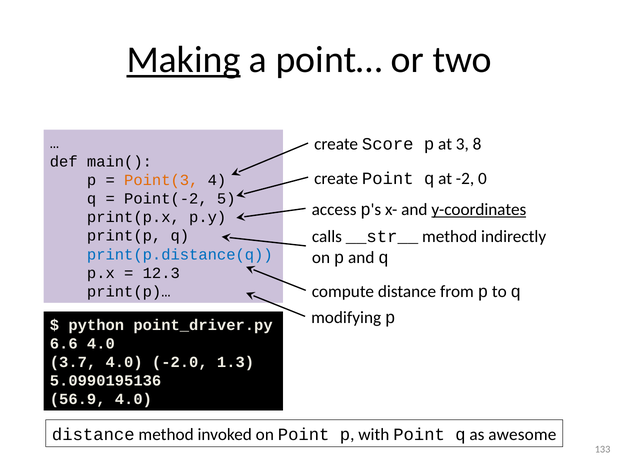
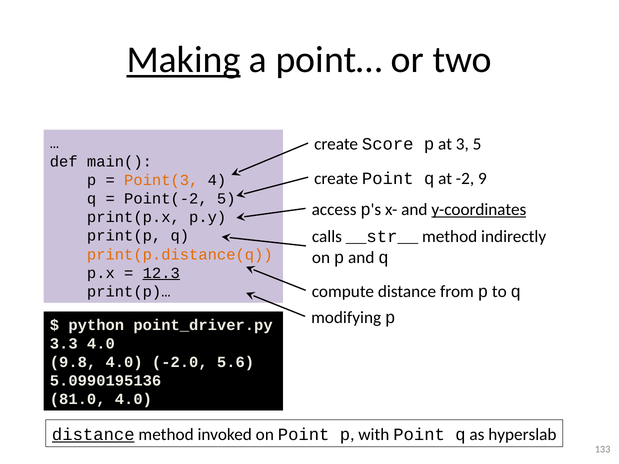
3 8: 8 -> 5 (477, 144)
0: 0 -> 9 (482, 178)
print(p.distance(q colour: blue -> orange (180, 255)
12.3 underline: none -> present (161, 273)
6.6: 6.6 -> 3.3 (64, 344)
3.7: 3.7 -> 9.8 (73, 362)
1.3: 1.3 -> 5.6 (236, 362)
56.9: 56.9 -> 81.0 (78, 399)
distance underline: none -> present (93, 435)
awesome: awesome -> hyperslab (522, 435)
